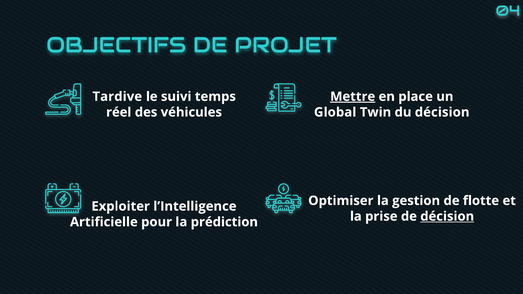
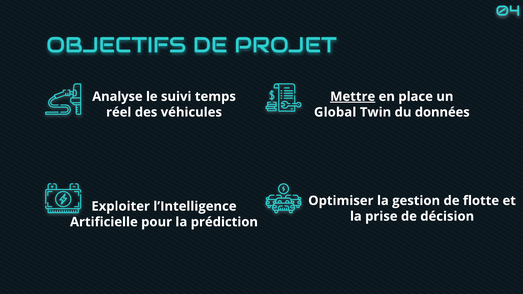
Tardive: Tardive -> Analyse (117, 97)
du décision: décision -> données (442, 112)
décision underline: present -> none (447, 216)
